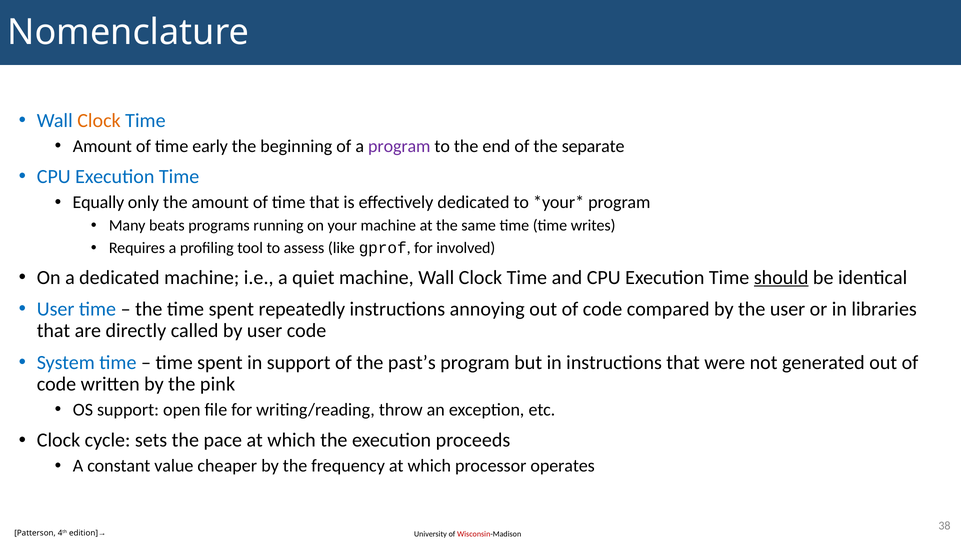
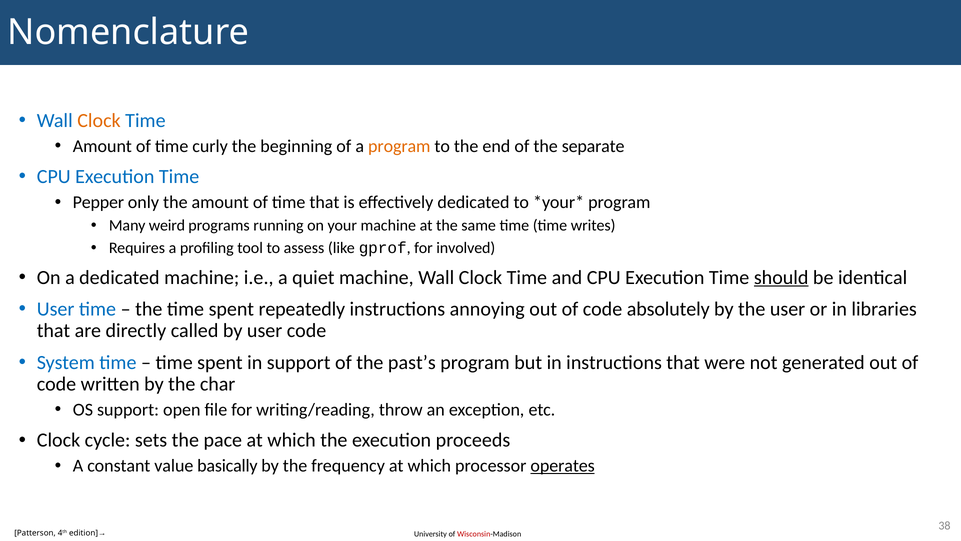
early: early -> curly (210, 146)
program colour: purple -> orange (399, 146)
Equally: Equally -> Pepper (98, 202)
beats: beats -> weird (167, 225)
compared: compared -> absolutely (668, 309)
pink: pink -> char (218, 384)
cheaper: cheaper -> basically (227, 465)
operates underline: none -> present (563, 465)
